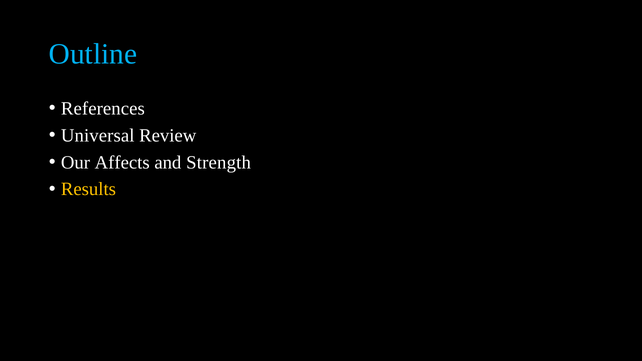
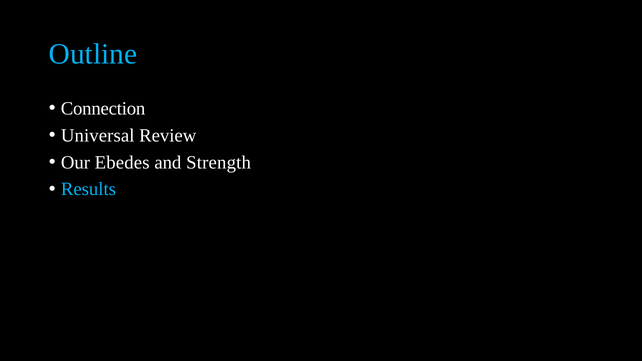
References: References -> Connection (103, 109)
Affects: Affects -> Ebedes (122, 162)
Results colour: yellow -> light blue (88, 189)
